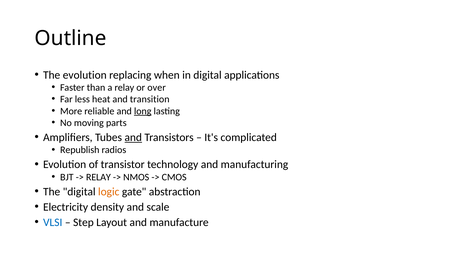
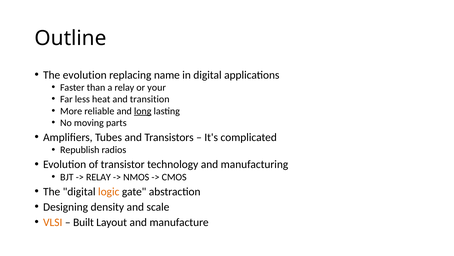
when: when -> name (167, 75)
over: over -> your (157, 87)
and underline: present -> none (133, 137)
Electricity: Electricity -> Designing (66, 207)
VLSI colour: blue -> orange (53, 222)
Step: Step -> Built (83, 222)
